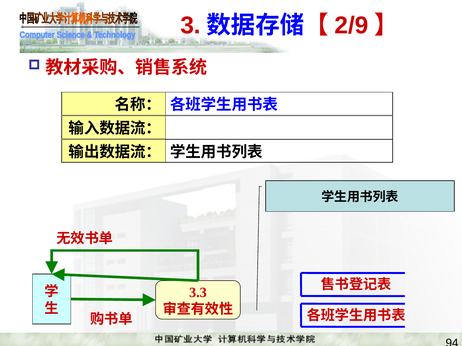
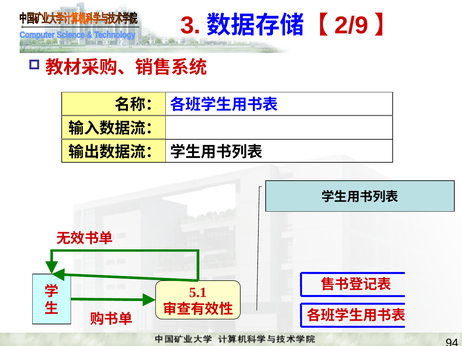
3.3: 3.3 -> 5.1 (198, 293)
